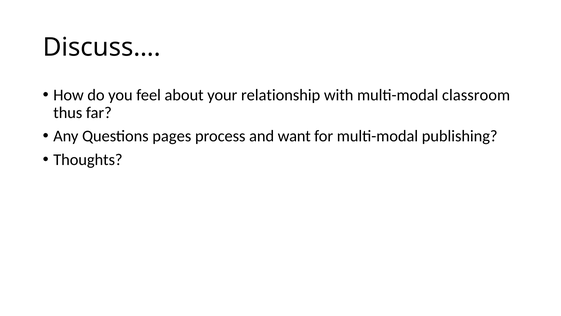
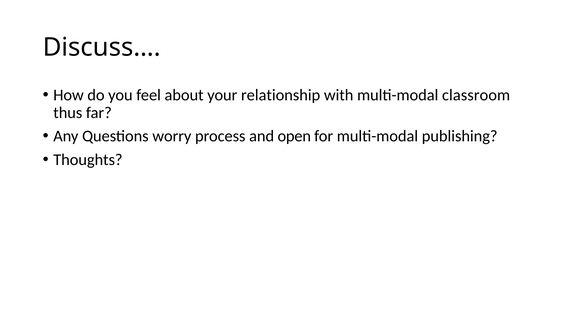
pages: pages -> worry (172, 136)
want: want -> open (294, 136)
